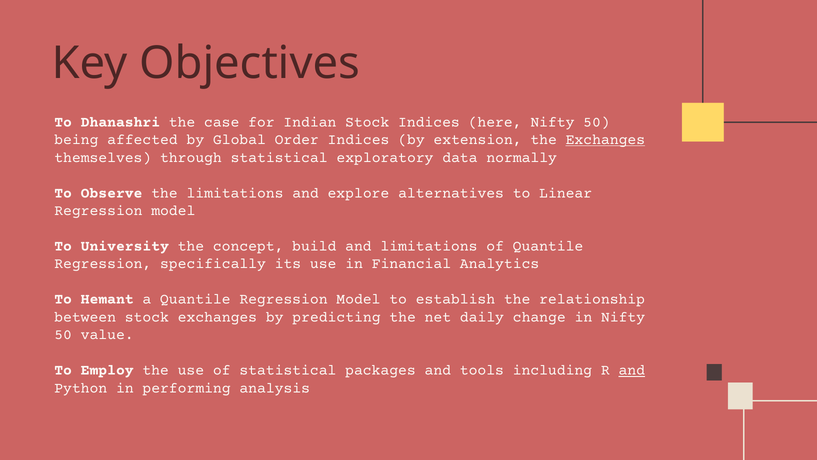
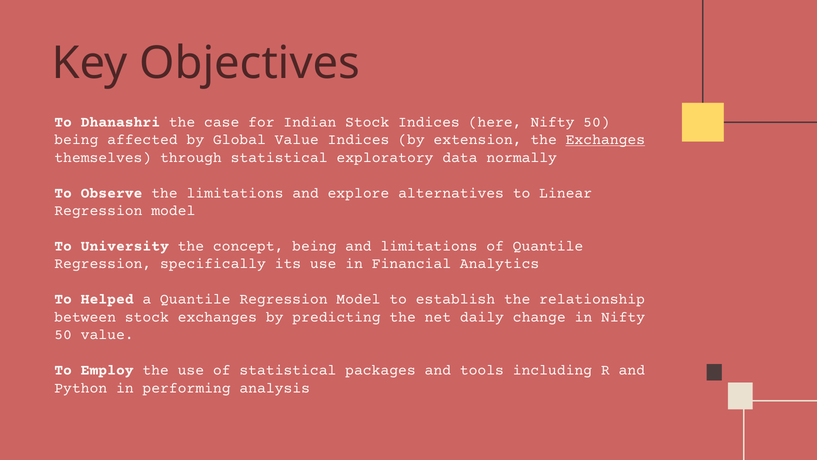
Global Order: Order -> Value (297, 139)
concept build: build -> being (314, 246)
Hemant: Hemant -> Helped (107, 299)
and underline: present -> none (632, 370)
